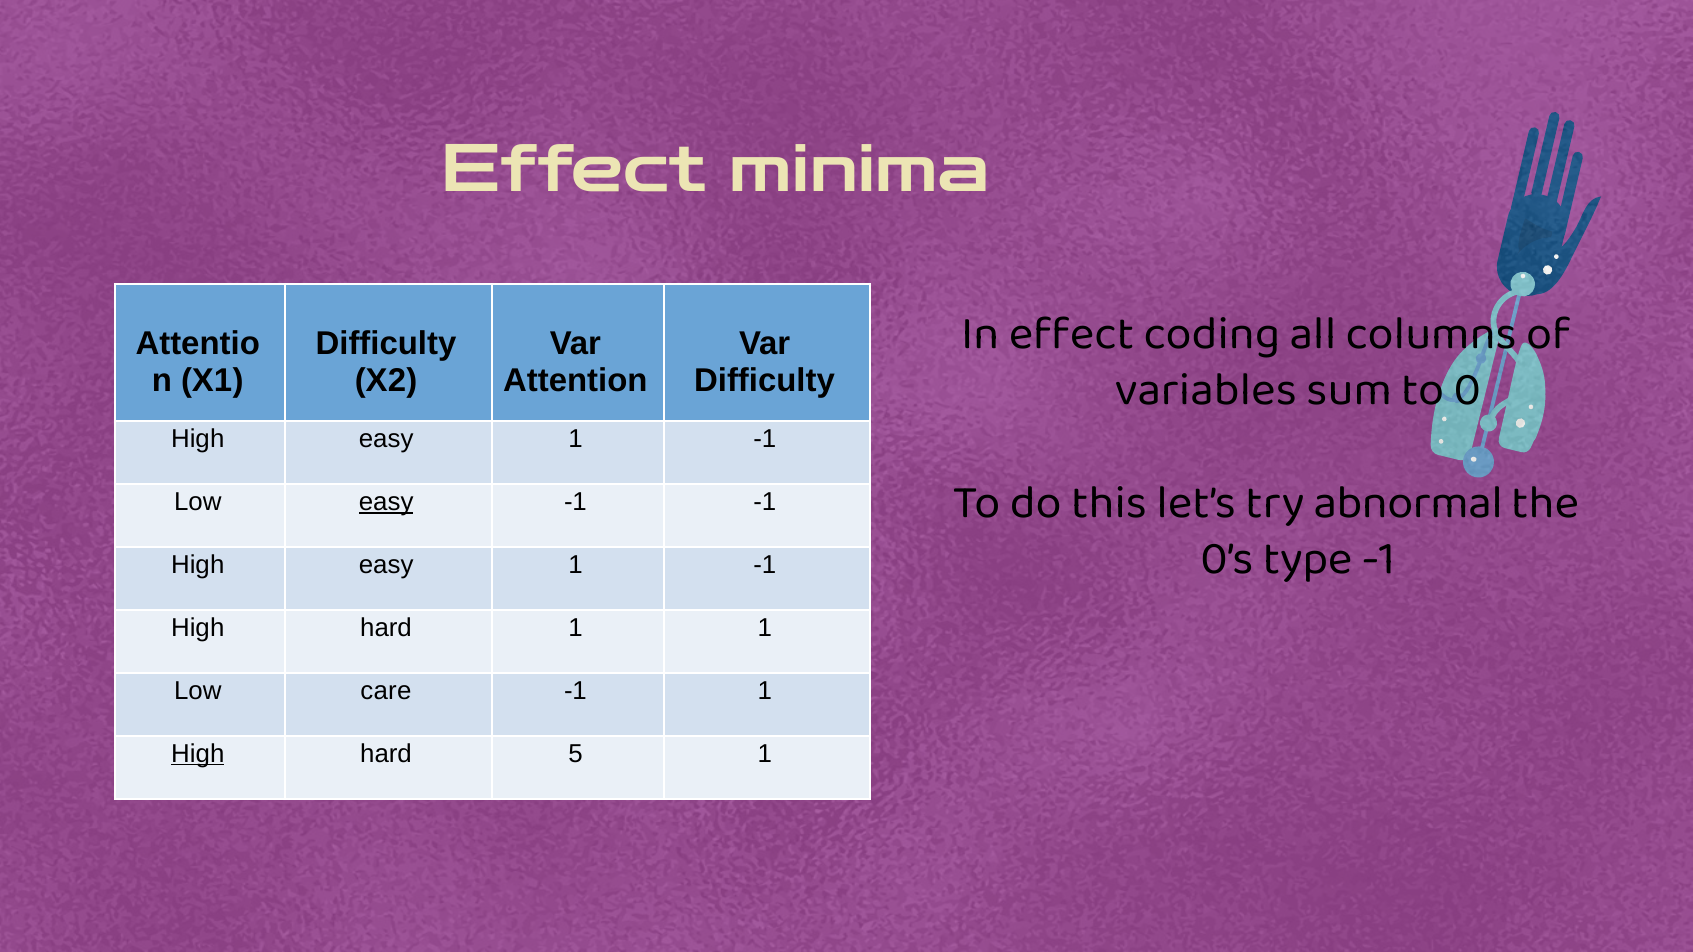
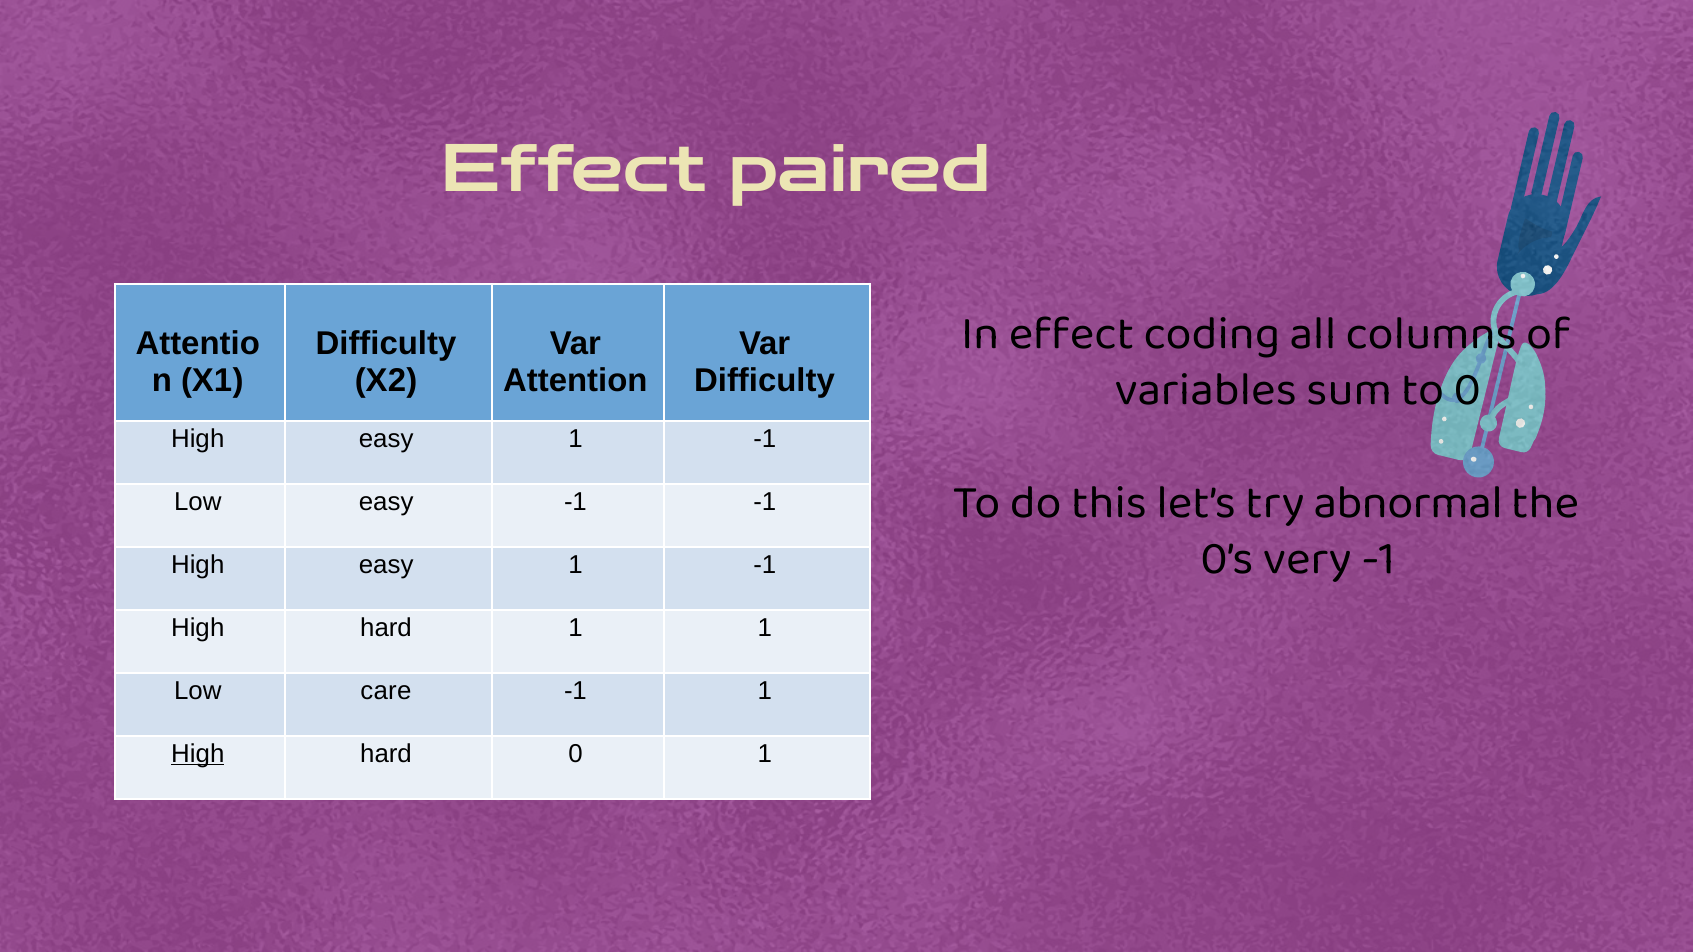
minima: minima -> paired (860, 170)
easy underline: present -> none (386, 502)
type: type -> very (1307, 558)
5: 5 -> 0 (575, 754)
